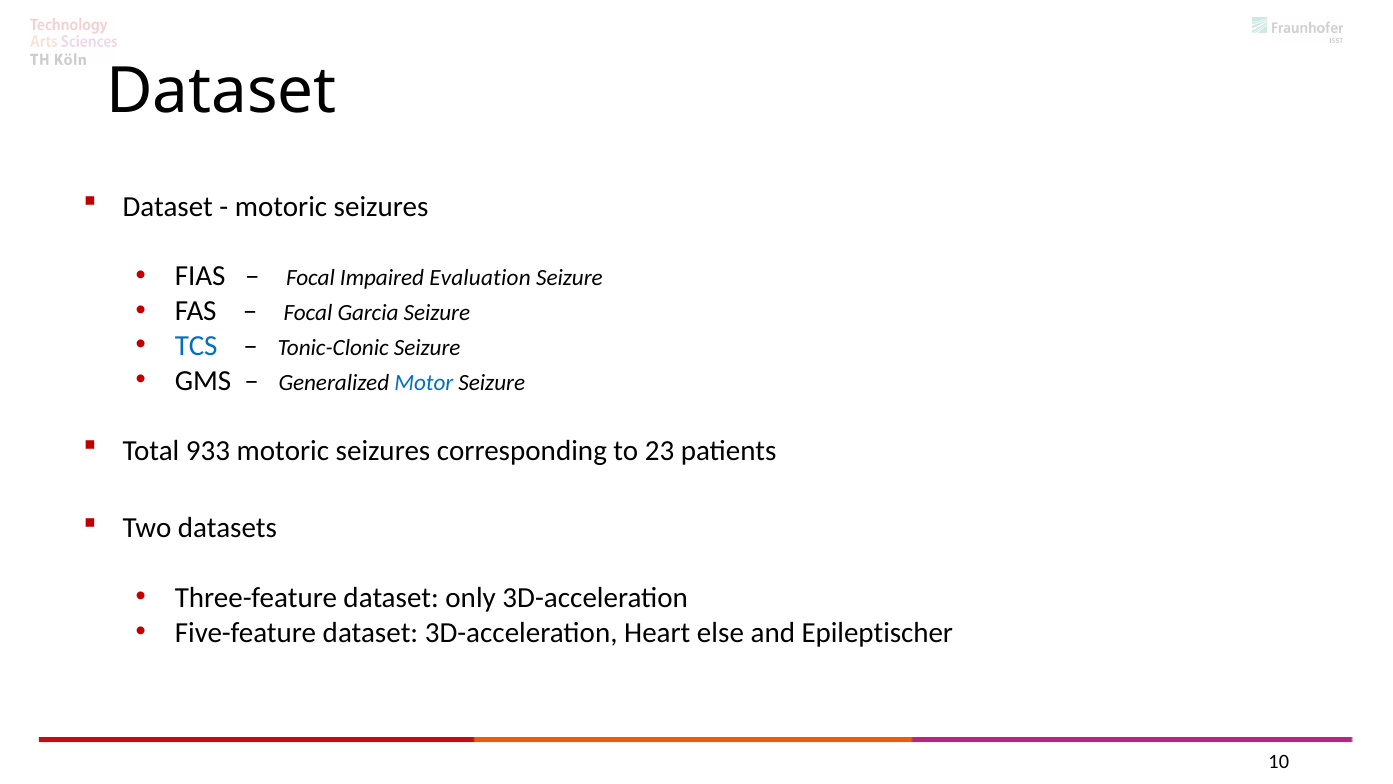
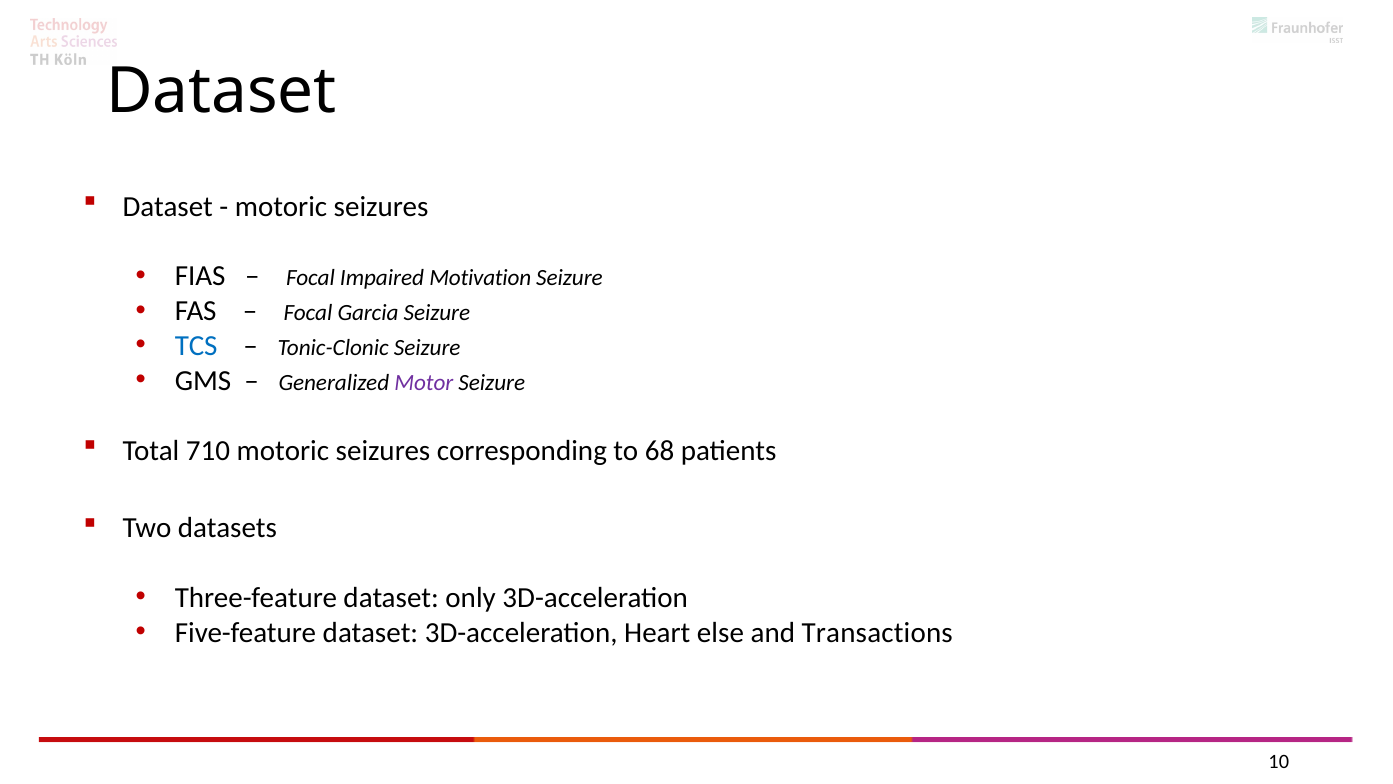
Evaluation: Evaluation -> Motivation (480, 278)
Motor colour: blue -> purple (424, 383)
933: 933 -> 710 (208, 450)
23: 23 -> 68 (660, 450)
Epileptischer: Epileptischer -> Transactions (877, 632)
